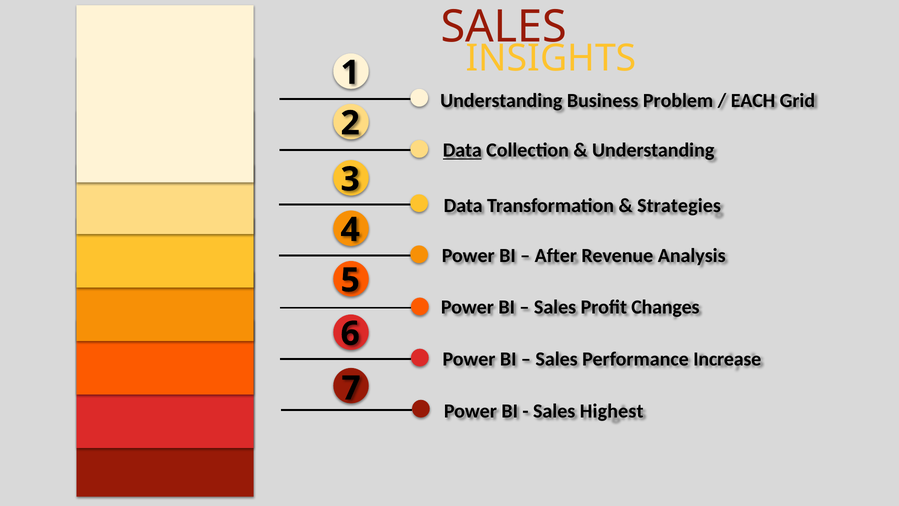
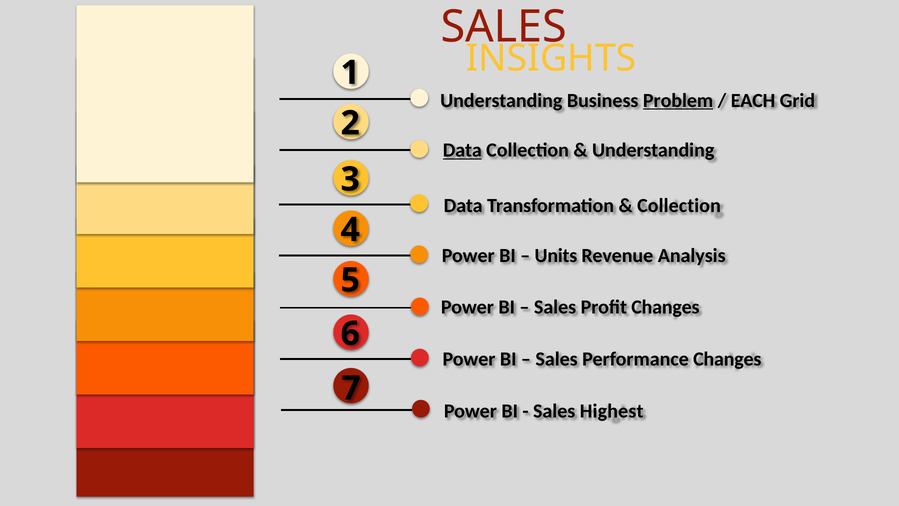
Problem underline: none -> present (678, 100)
Strategies: Strategies -> Collection (679, 206)
After: After -> Units (556, 256)
Performance Increase: Increase -> Changes (727, 359)
